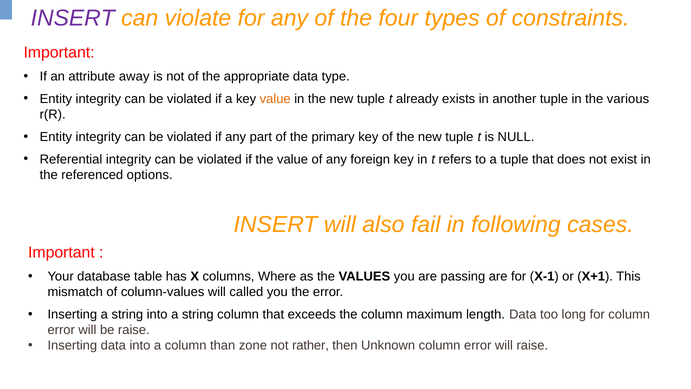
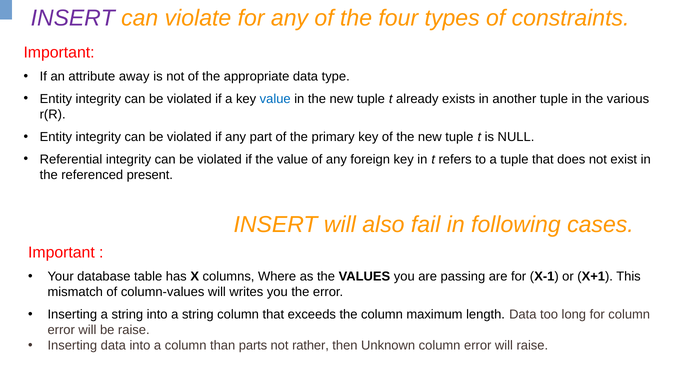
value colour: orange -> blue (275, 99)
options: options -> present (150, 175)
called: called -> writes (246, 292)
zone: zone -> parts (253, 345)
